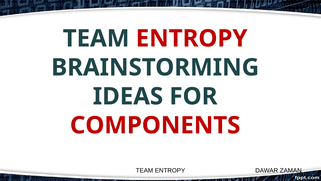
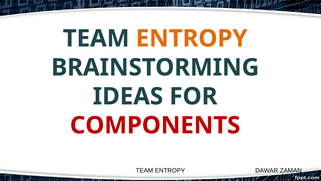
ENTROPY colour: red -> orange (192, 38)
